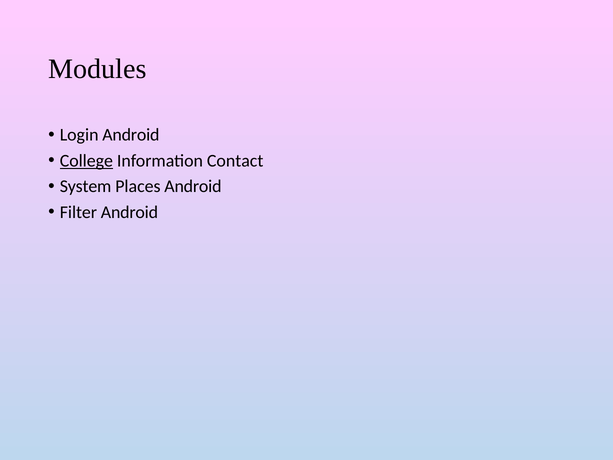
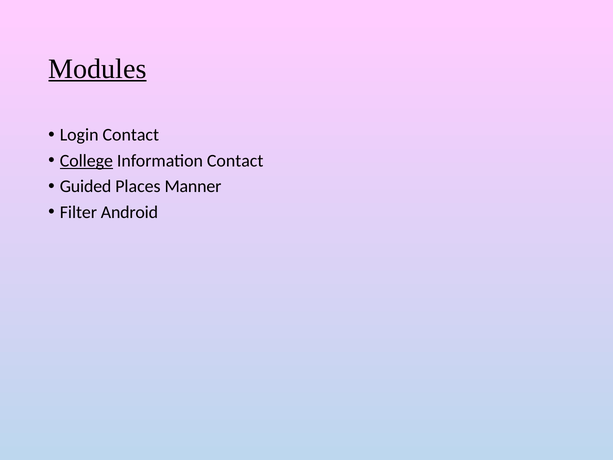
Modules underline: none -> present (97, 69)
Login Android: Android -> Contact (131, 135)
System: System -> Guided (86, 186)
Places Android: Android -> Manner (193, 186)
